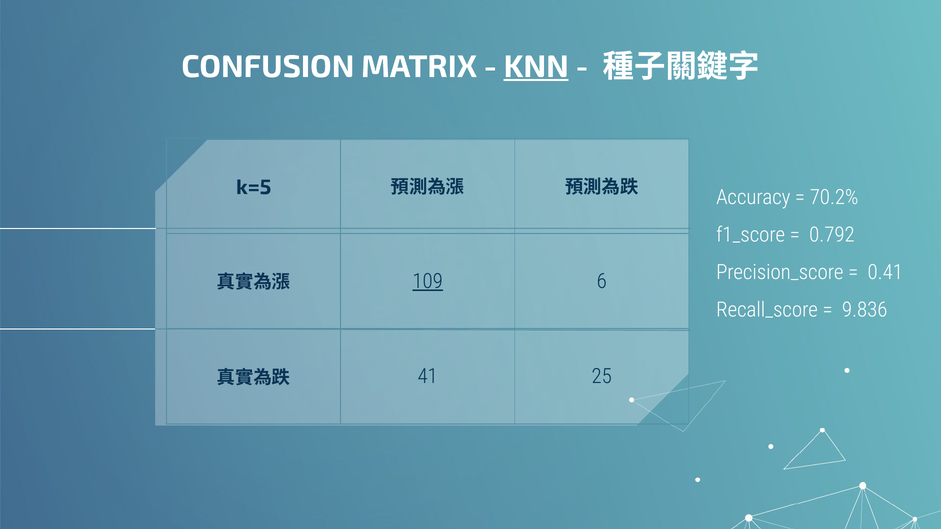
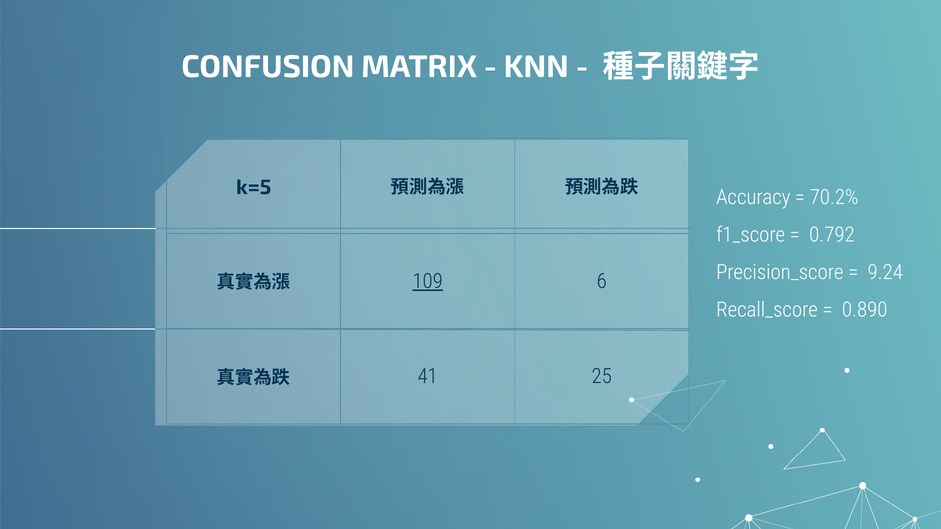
KNN underline: present -> none (536, 67)
0.41: 0.41 -> 9.24 (885, 273)
9.836: 9.836 -> 0.890 (865, 310)
